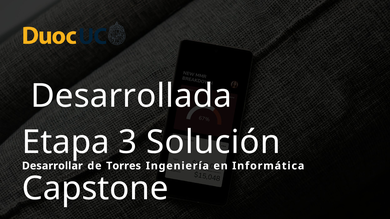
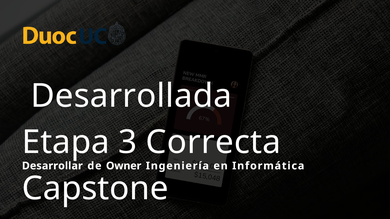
Solución: Solución -> Correcta (213, 142)
Torres: Torres -> Owner (124, 166)
